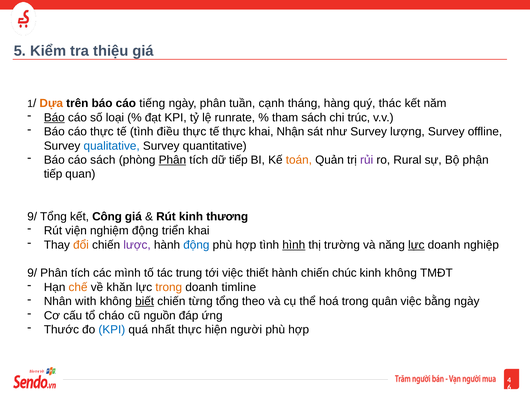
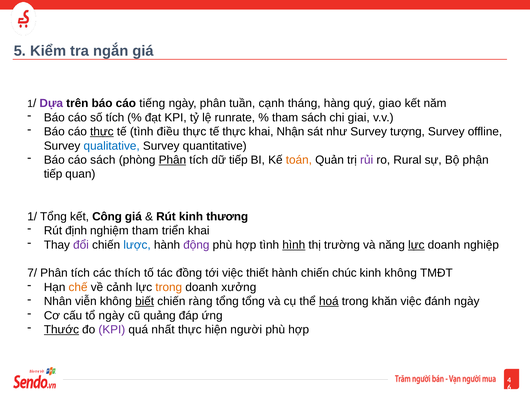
thiệu: thiệu -> ngắn (111, 51)
Dựa colour: orange -> purple (51, 103)
thác: thác -> giao (390, 103)
Báo underline: present -> none (54, 117)
số loại: loại -> tích (115, 117)
trúc: trúc -> giai (359, 117)
thực underline: none -> present (102, 131)
lượng: lượng -> tượng (407, 131)
9/: 9/ -> 1/ (32, 216)
viện: viện -> định (76, 230)
nghiệm động: động -> tham (145, 230)
đổi colour: orange -> purple (81, 245)
lược colour: purple -> blue (137, 245)
động colour: blue -> purple (196, 245)
9/: 9/ -> 7/ (32, 273)
mình: mình -> thích (128, 273)
trung: trung -> đồng (189, 273)
khăn: khăn -> cảnh (119, 287)
timline: timline -> xưởng (239, 287)
with: with -> viễn (86, 301)
từng: từng -> ràng (201, 301)
tổng theo: theo -> tổng (253, 301)
hoá underline: none -> present (329, 301)
quân: quân -> khăn (385, 301)
bằng: bằng -> đánh (438, 301)
tổ cháo: cháo -> ngày (111, 315)
nguồn: nguồn -> quảng (160, 315)
Thước underline: none -> present (61, 329)
KPI colour: blue -> purple (112, 329)
